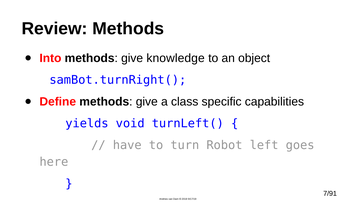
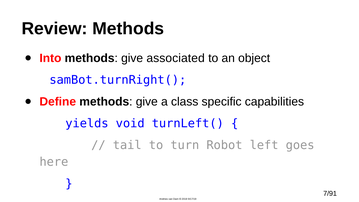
knowledge: knowledge -> associated (176, 58)
have: have -> tail (127, 145)
